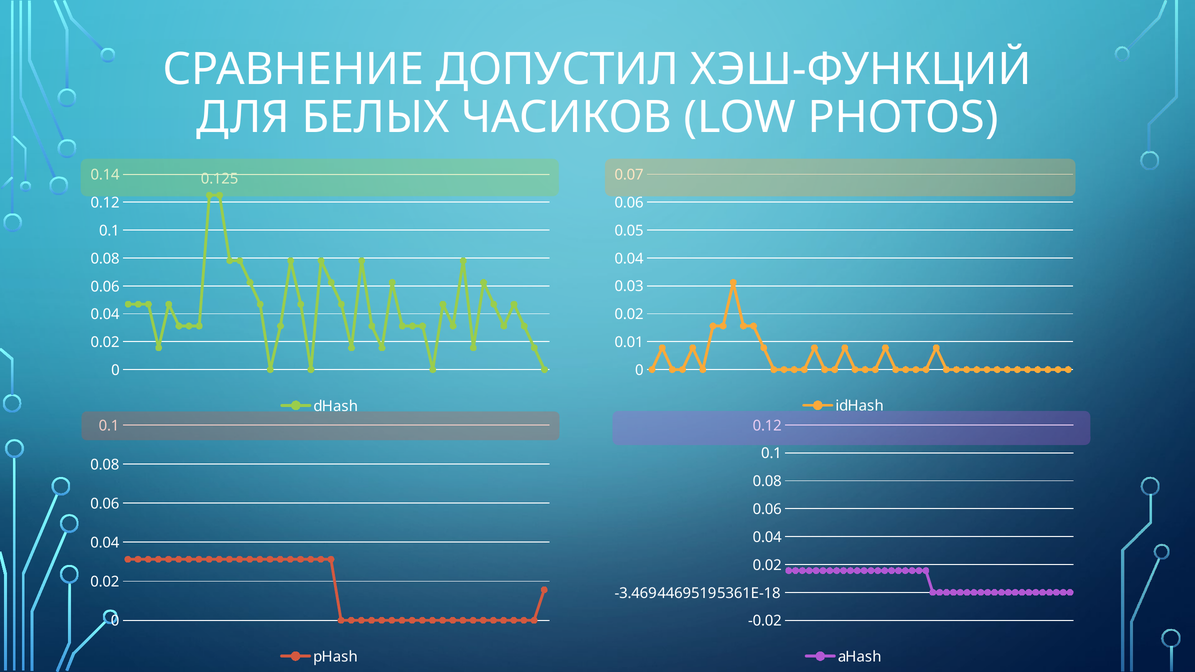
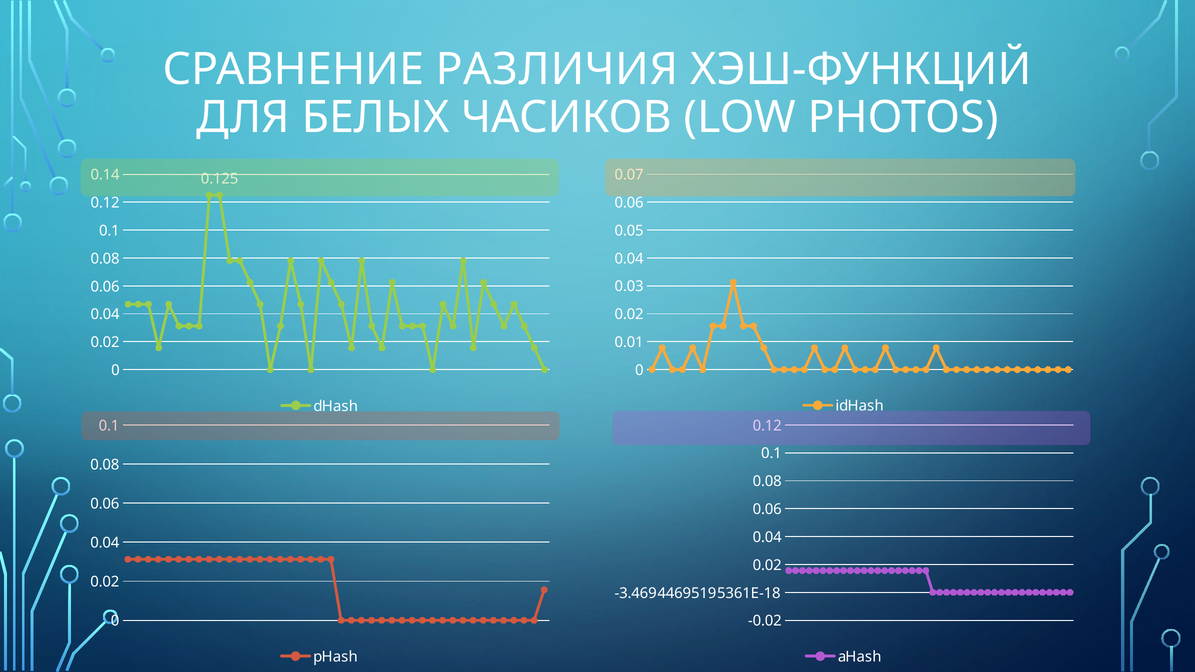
ДОПУСТИЛ: ДОПУСТИЛ -> РАЗЛИЧИЯ (557, 69)
